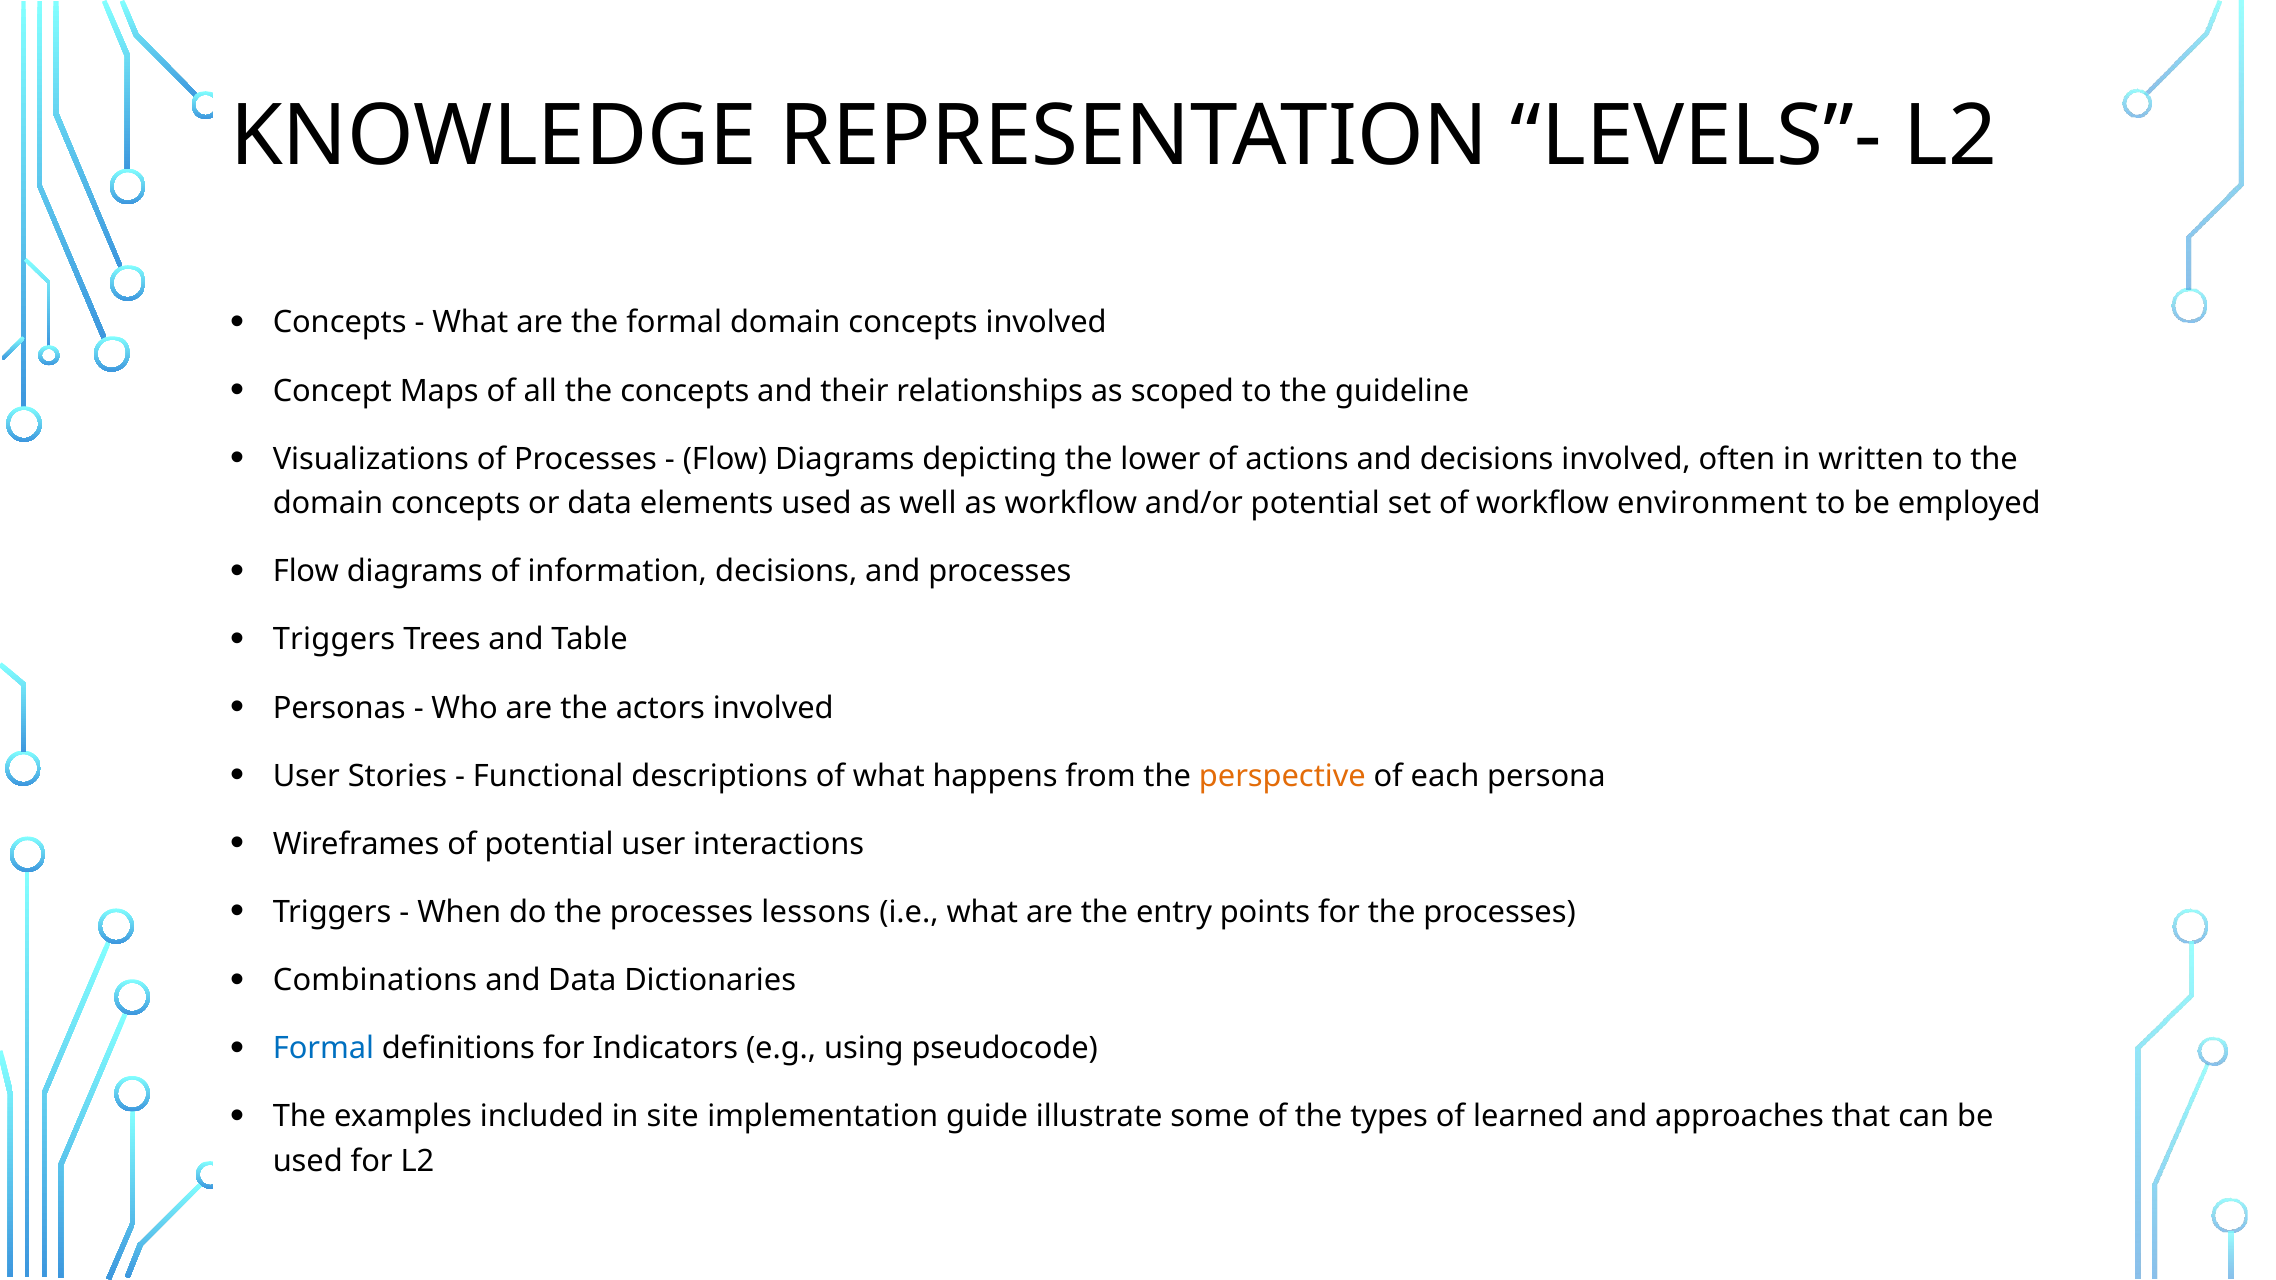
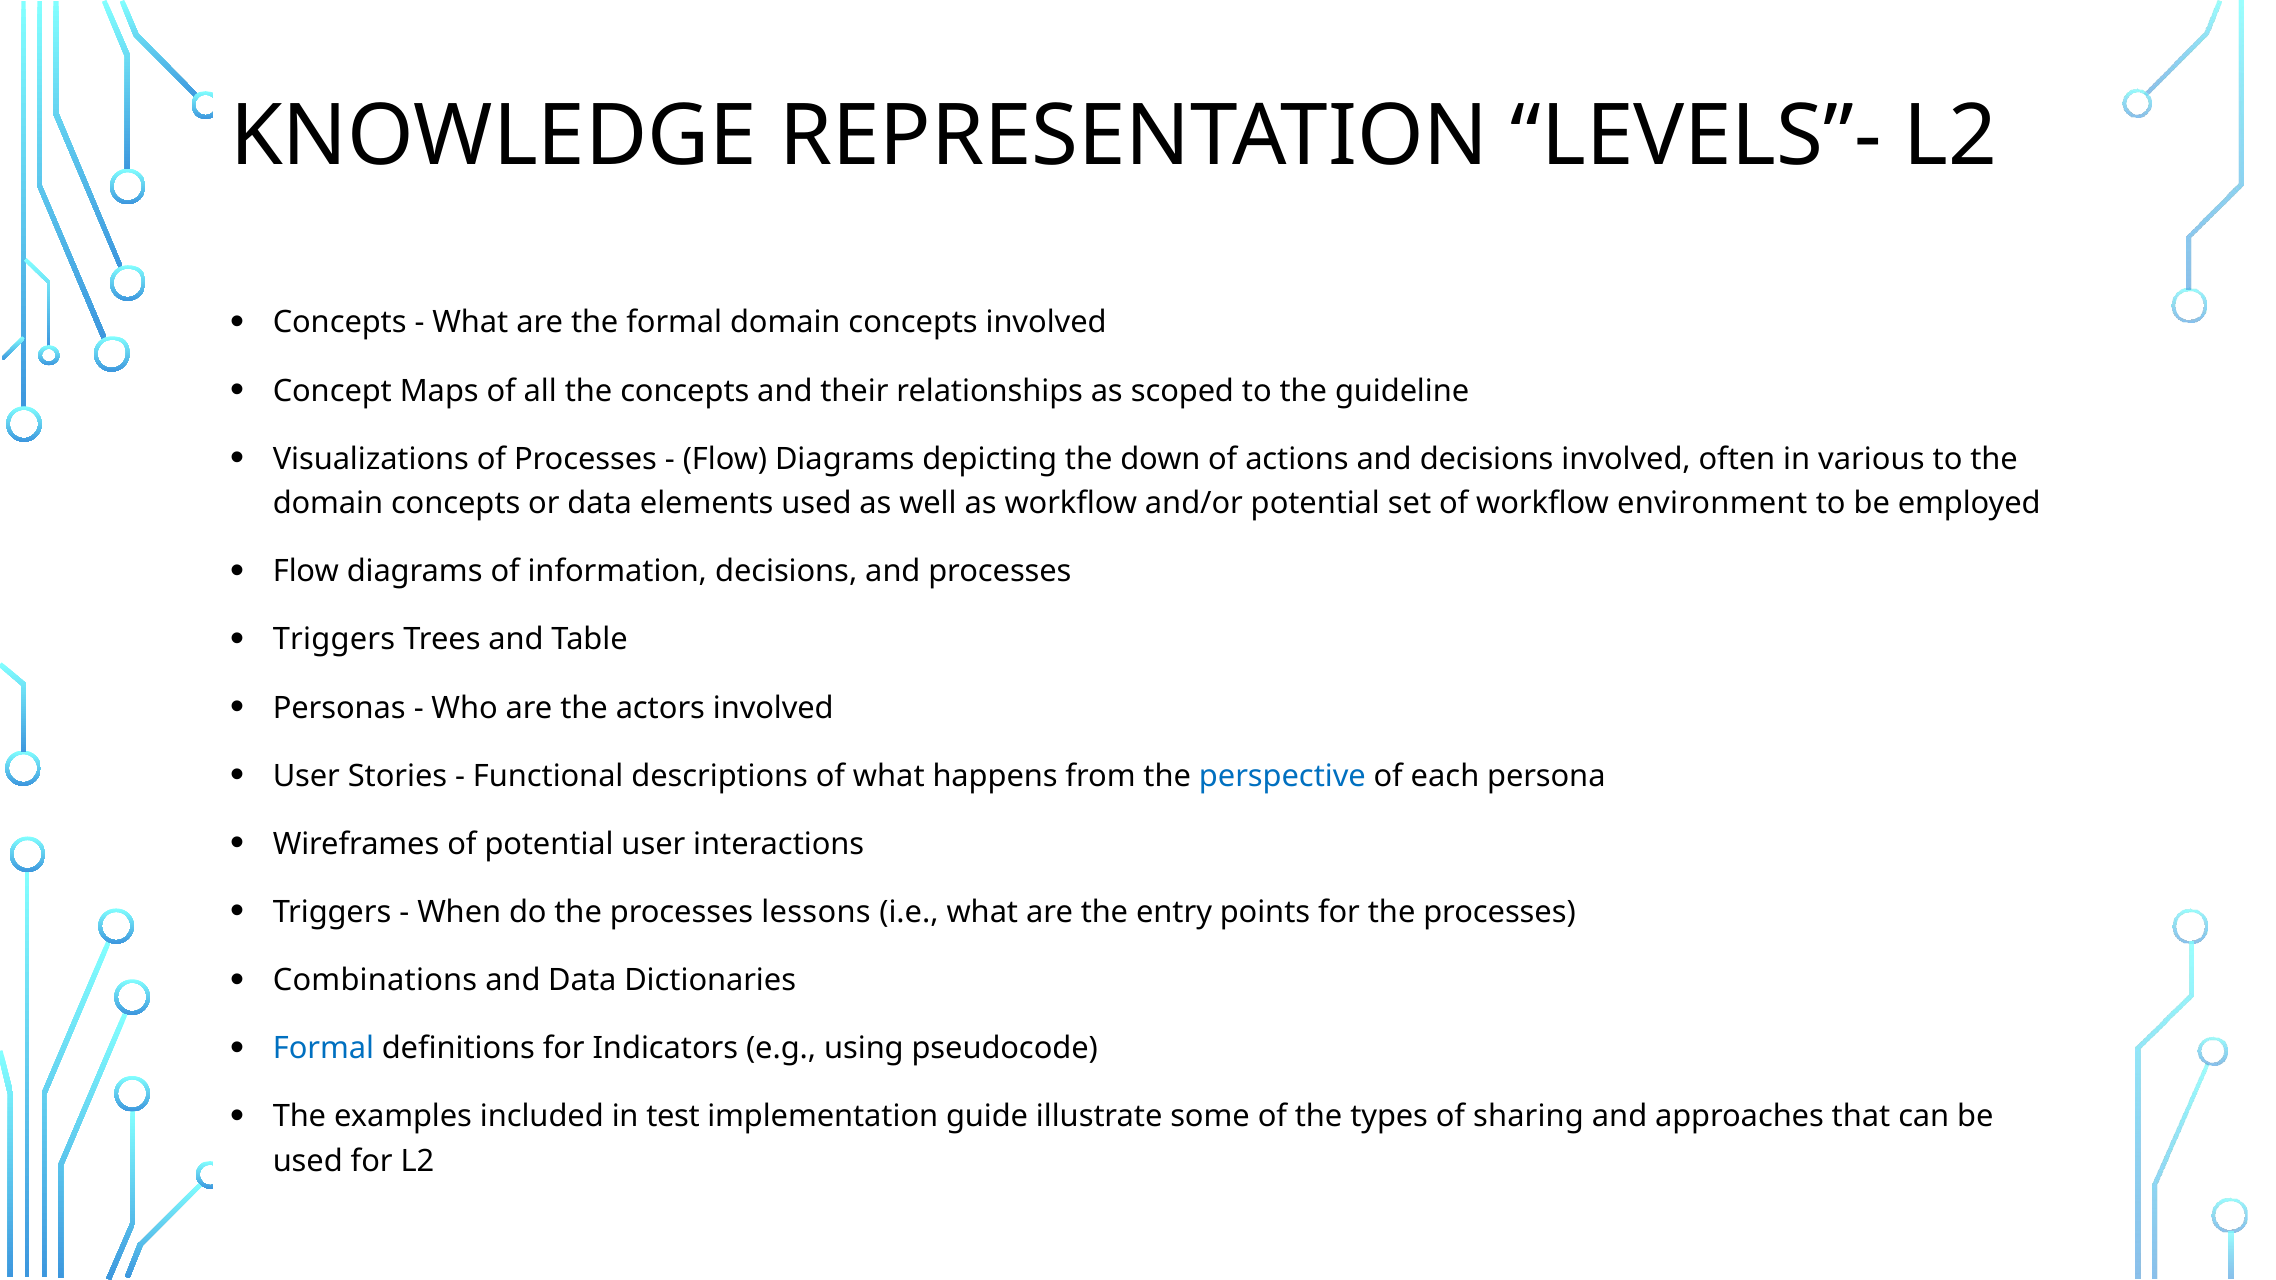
lower: lower -> down (1160, 459)
written: written -> various (1871, 459)
perspective colour: orange -> blue (1282, 776)
site: site -> test (673, 1117)
learned: learned -> sharing (1529, 1117)
